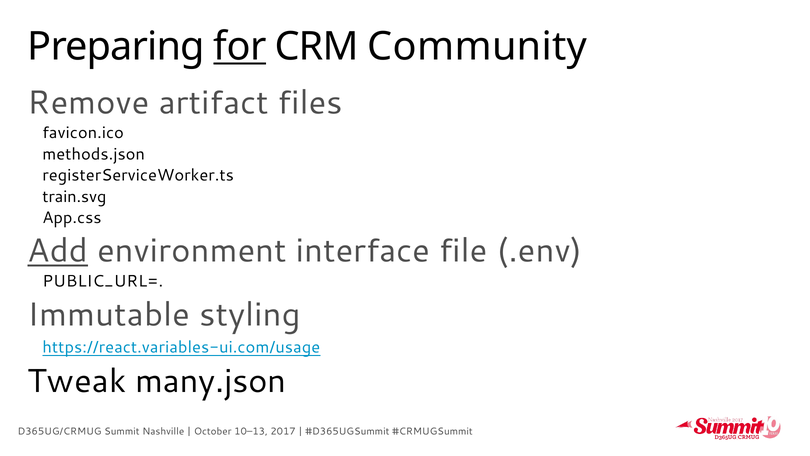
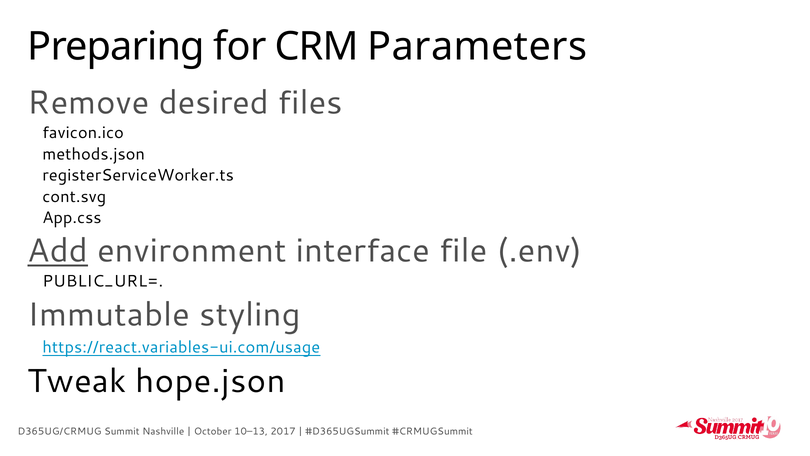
for underline: present -> none (240, 46)
Community: Community -> Parameters (477, 46)
artifact: artifact -> desired (214, 103)
train.svg: train.svg -> cont.svg (74, 196)
many.json: many.json -> hope.json (210, 381)
